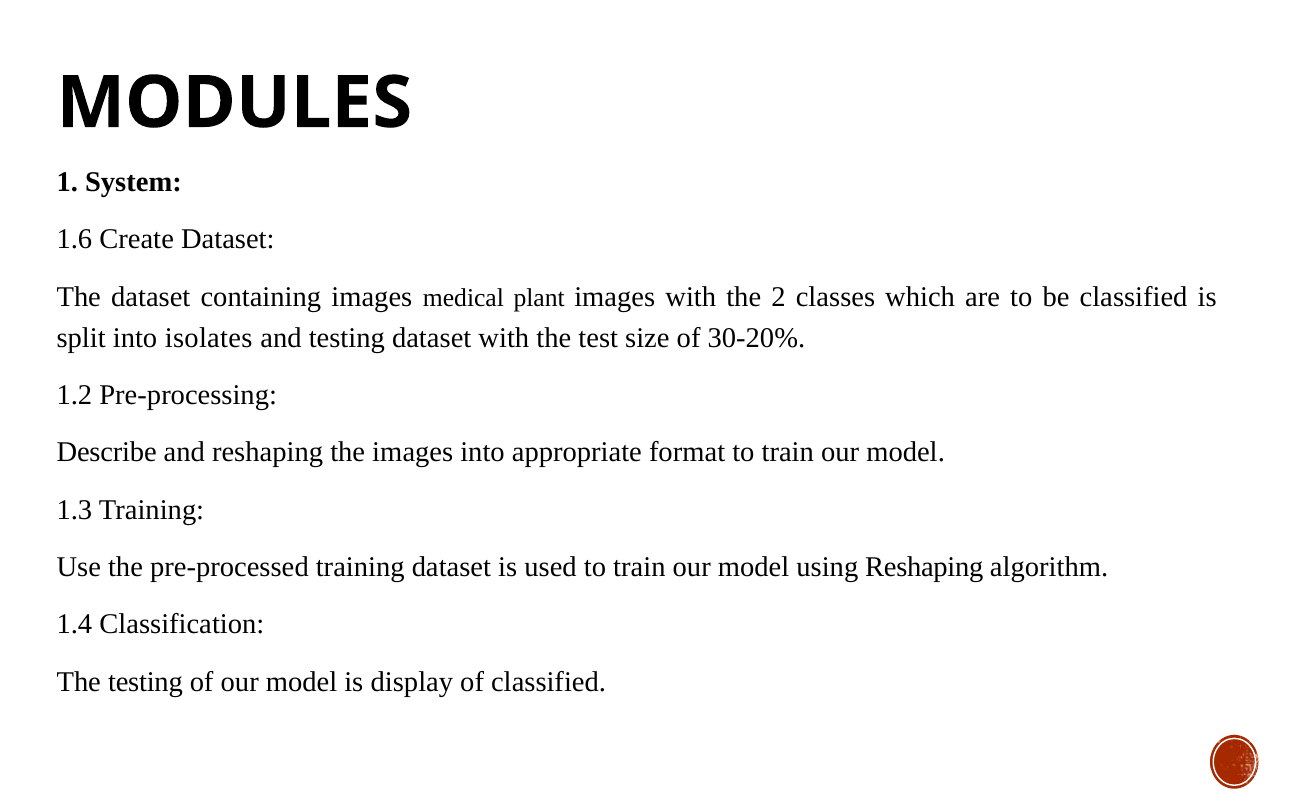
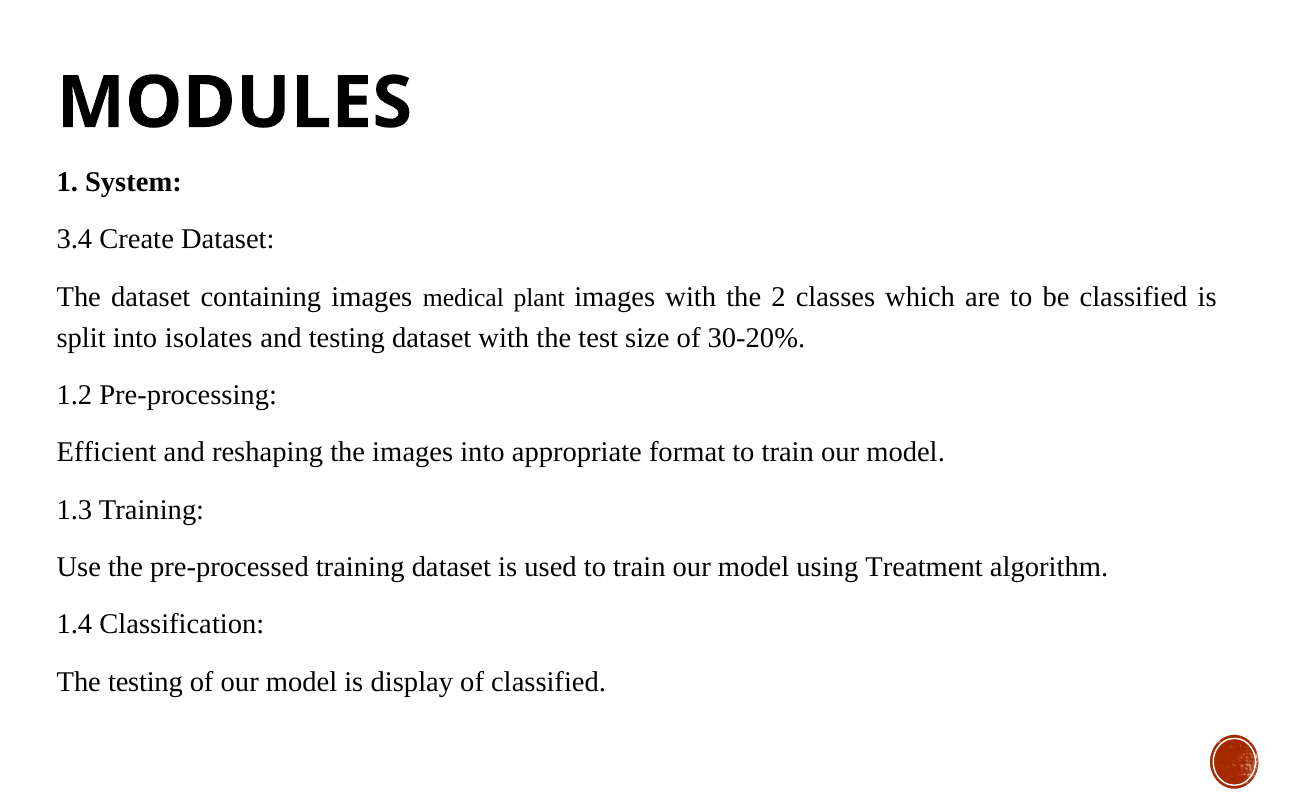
1.6: 1.6 -> 3.4 (74, 239)
Describe: Describe -> Efficient (107, 452)
using Reshaping: Reshaping -> Treatment (924, 567)
